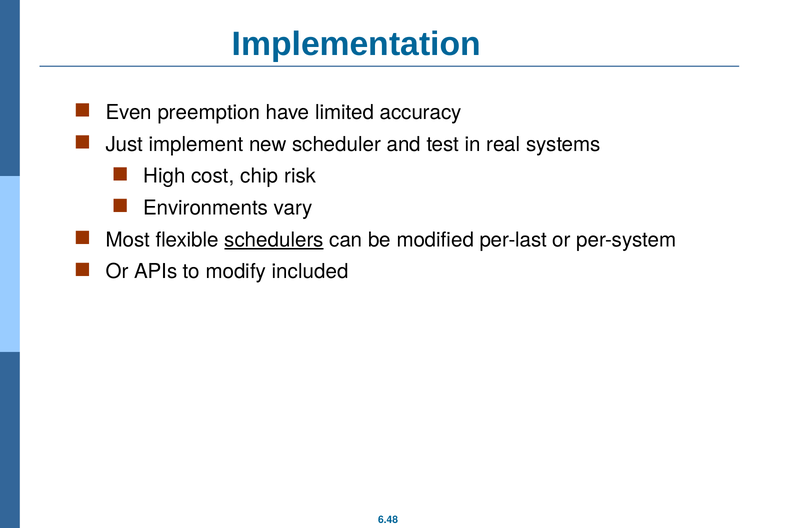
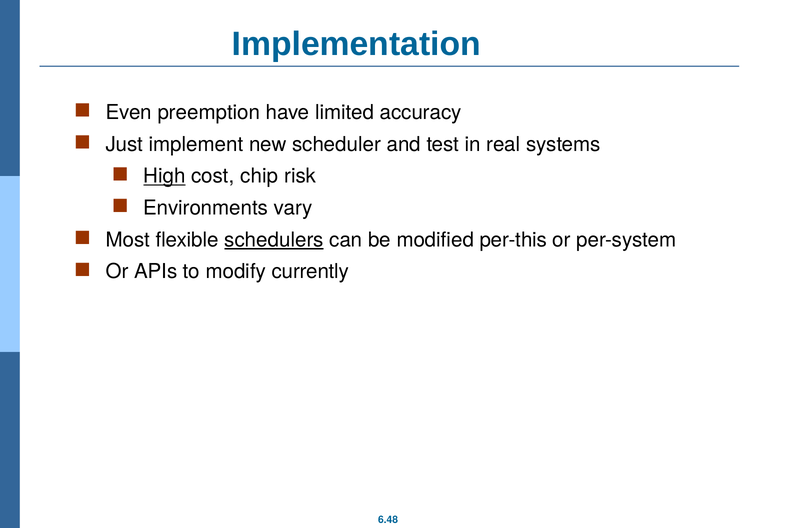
High underline: none -> present (164, 176)
per-last: per-last -> per-this (513, 240)
included: included -> currently (310, 272)
